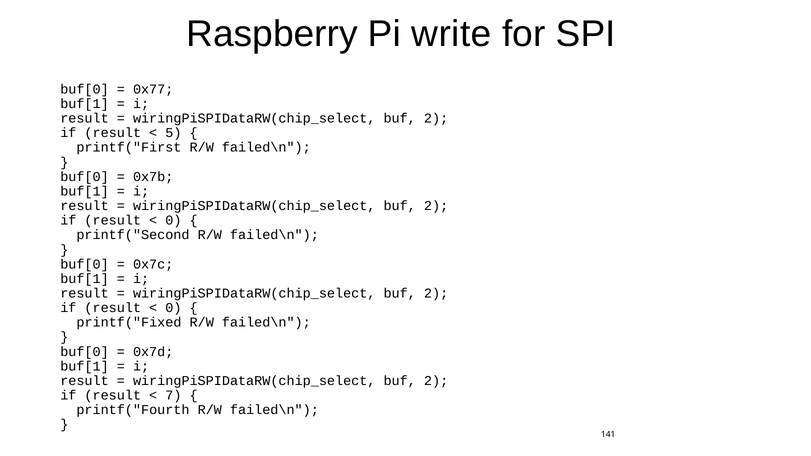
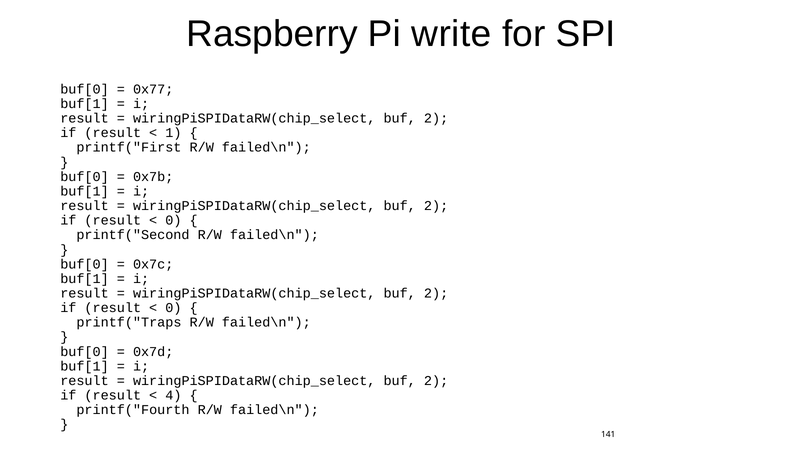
5: 5 -> 1 (173, 133)
printf("Fixed: printf("Fixed -> printf("Traps (129, 323)
7: 7 -> 4 (173, 395)
